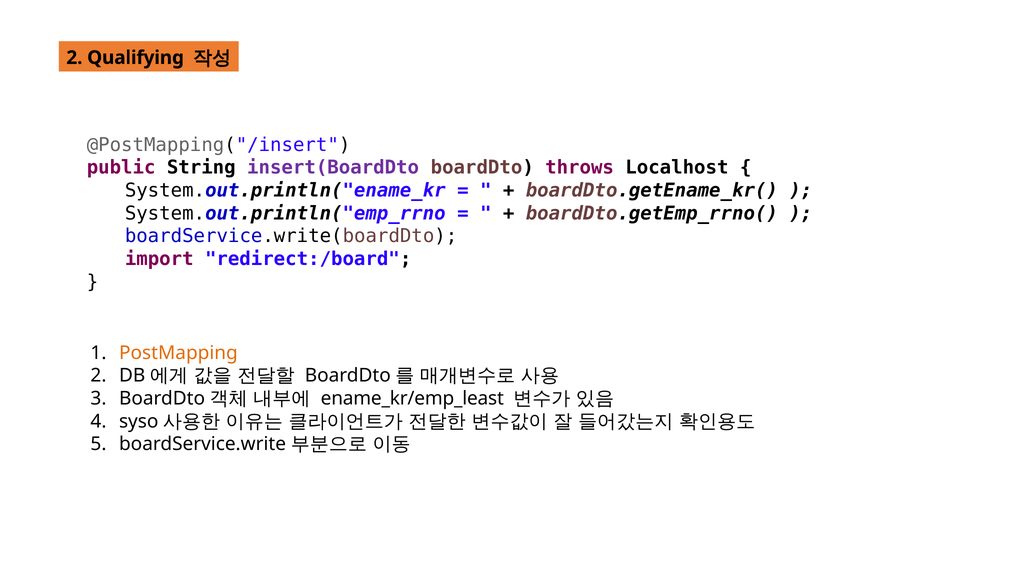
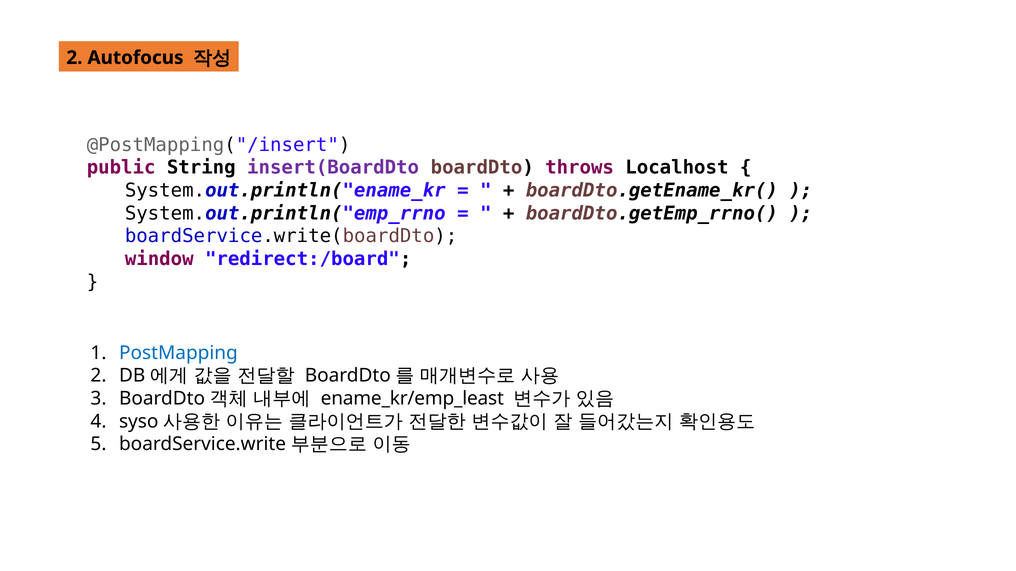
Qualifying: Qualifying -> Autofocus (136, 58)
import: import -> window (159, 259)
PostMapping colour: orange -> blue (178, 353)
